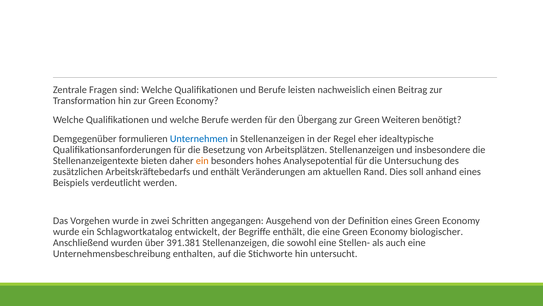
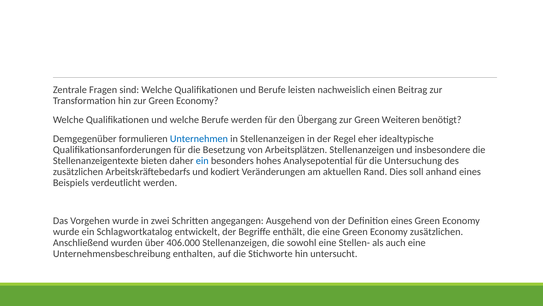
ein colour: orange -> blue (202, 161)
und enthält: enthält -> kodiert (225, 172)
Economy biologischer: biologischer -> zusätzlichen (437, 231)
391.381: 391.381 -> 406.000 (183, 242)
